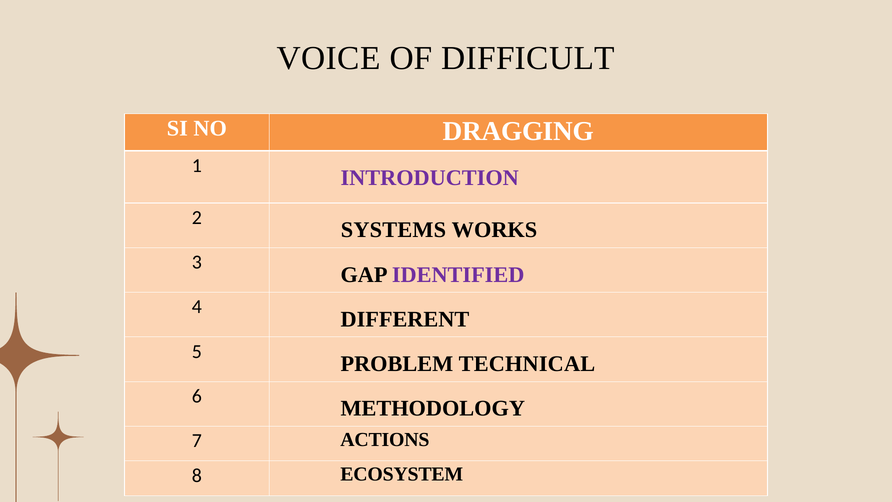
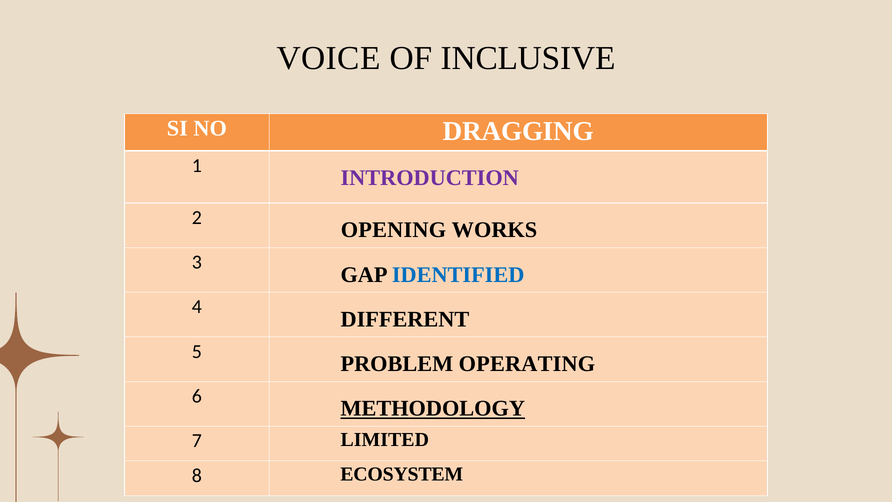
DIFFICULT: DIFFICULT -> INCLUSIVE (528, 58)
SYSTEMS: SYSTEMS -> OPENING (393, 230)
IDENTIFIED colour: purple -> blue (458, 275)
TECHNICAL: TECHNICAL -> OPERATING (527, 364)
METHODOLOGY underline: none -> present (433, 408)
ACTIONS: ACTIONS -> LIMITED (385, 439)
